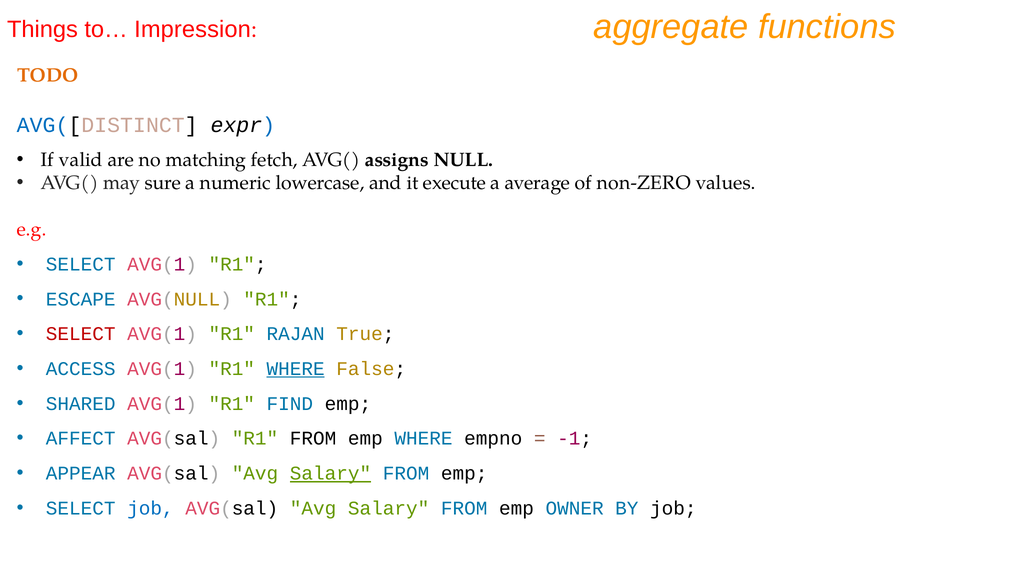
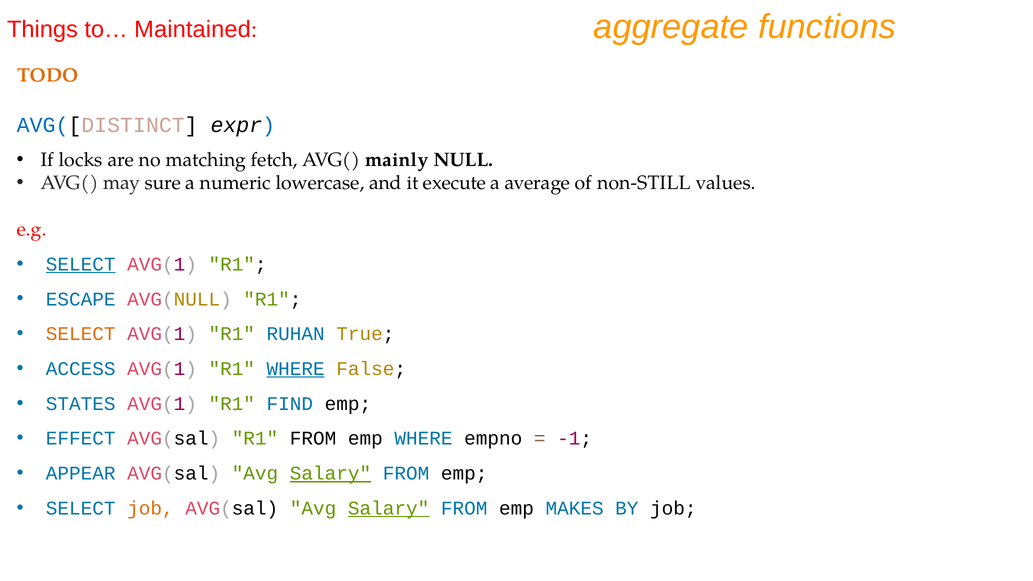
Impression: Impression -> Maintained (193, 30)
valid: valid -> locks (81, 160)
assigns: assigns -> mainly (397, 160)
non-ZERO: non-ZERO -> non-STILL (644, 183)
SELECT underline: none -> present (81, 264)
SELECT colour: red -> orange (81, 334)
RAJAN: RAJAN -> RUHAN (296, 334)
SHARED: SHARED -> STATES (81, 404)
AFFECT: AFFECT -> EFFECT (81, 439)
job colour: blue -> orange (150, 508)
Salary underline: none -> present (389, 508)
OWNER: OWNER -> MAKES (575, 508)
